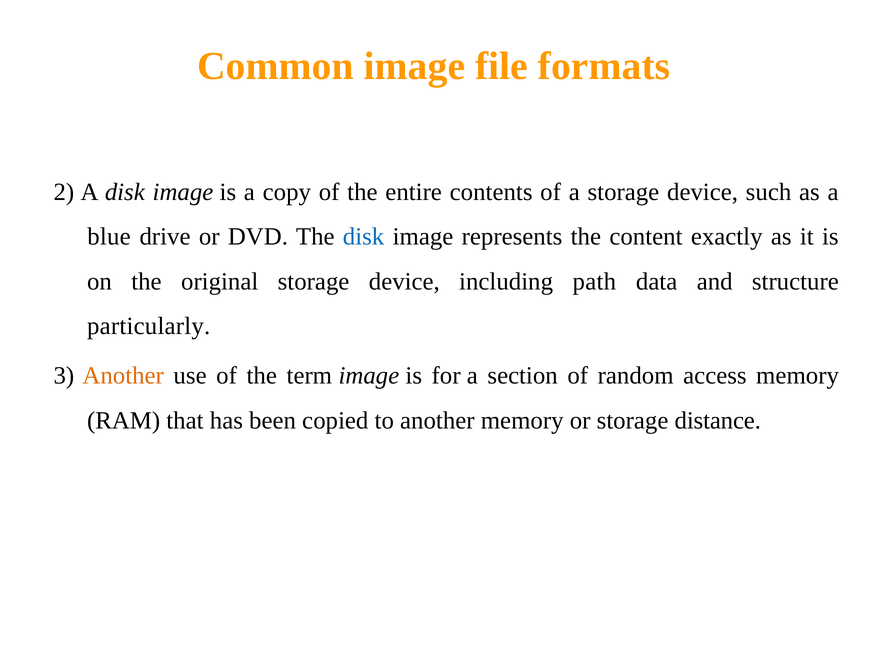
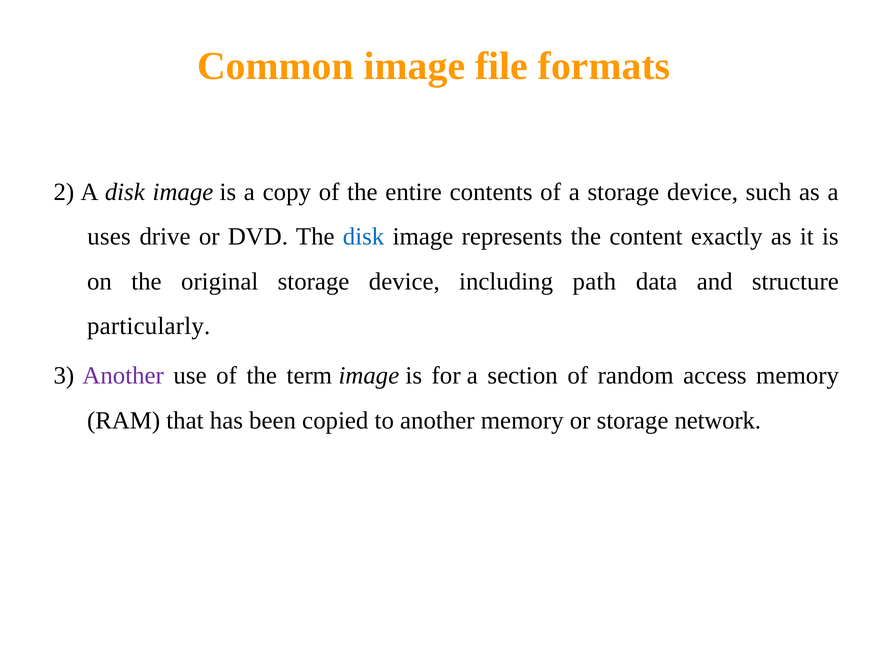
blue: blue -> uses (109, 237)
Another colour: orange -> purple (123, 376)
distance: distance -> network (718, 421)
